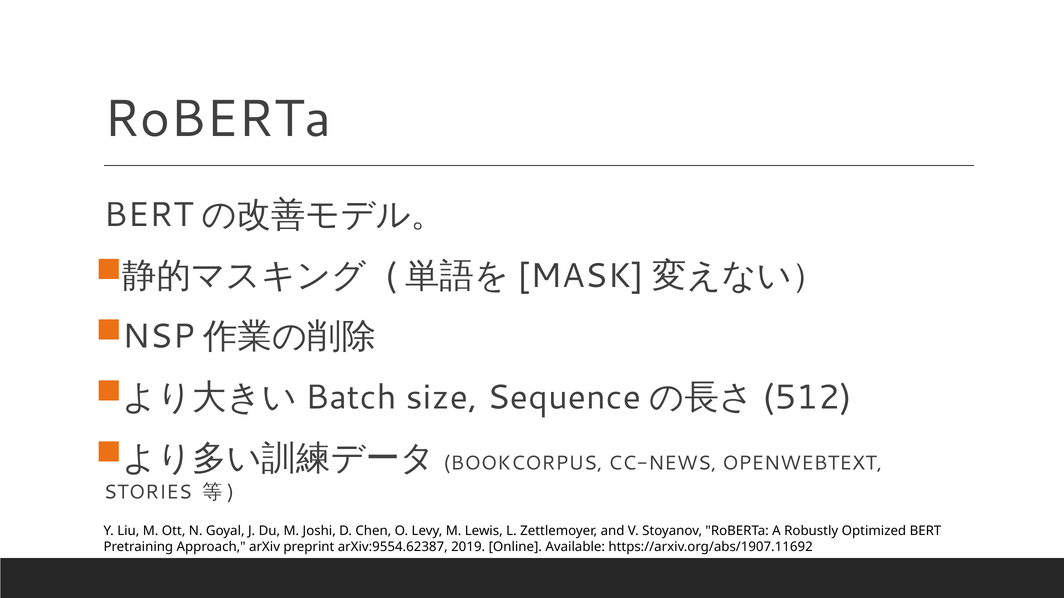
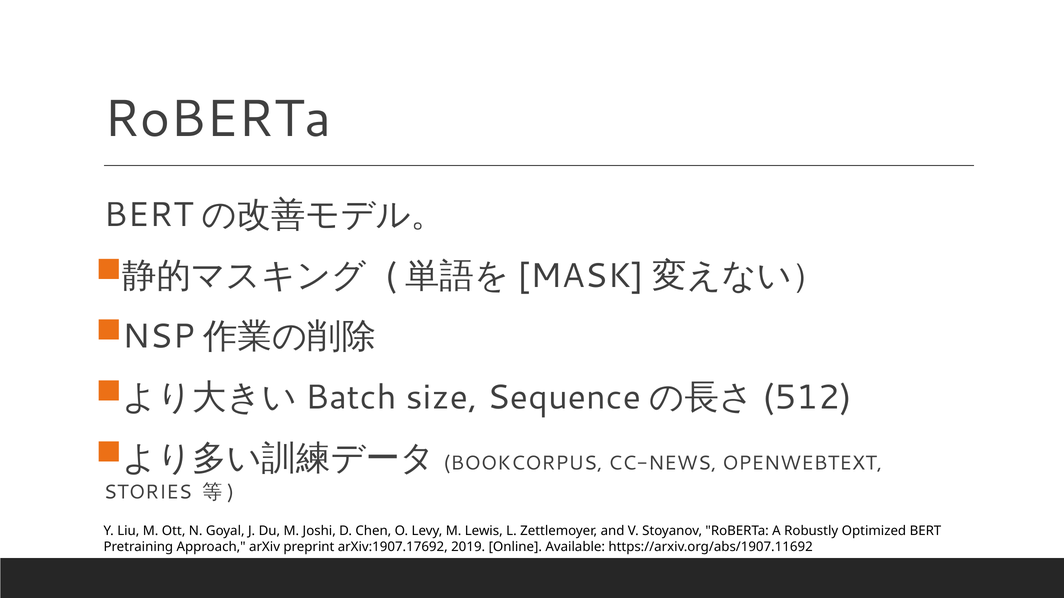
arXiv:9554.62387: arXiv:9554.62387 -> arXiv:1907.17692 (393, 547)
